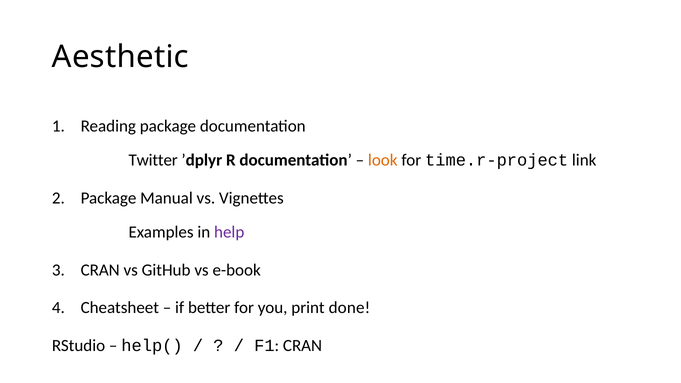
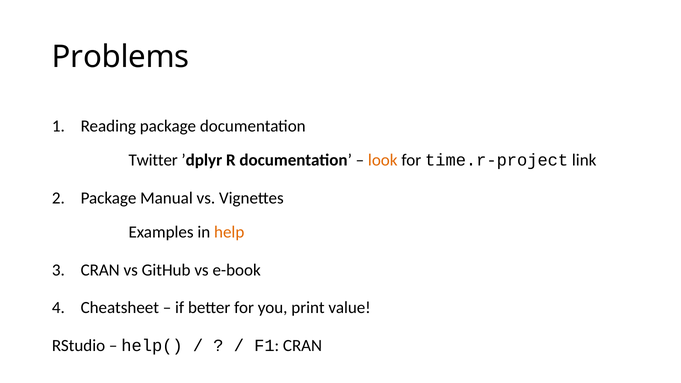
Aesthetic: Aesthetic -> Problems (121, 57)
help colour: purple -> orange (229, 232)
done: done -> value (350, 308)
